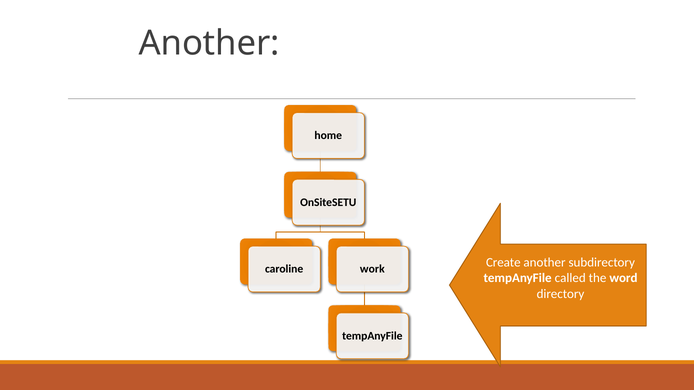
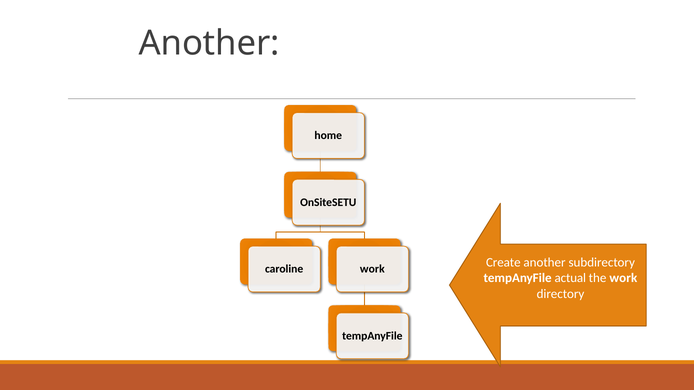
called: called -> actual (570, 278)
the word: word -> work (623, 278)
